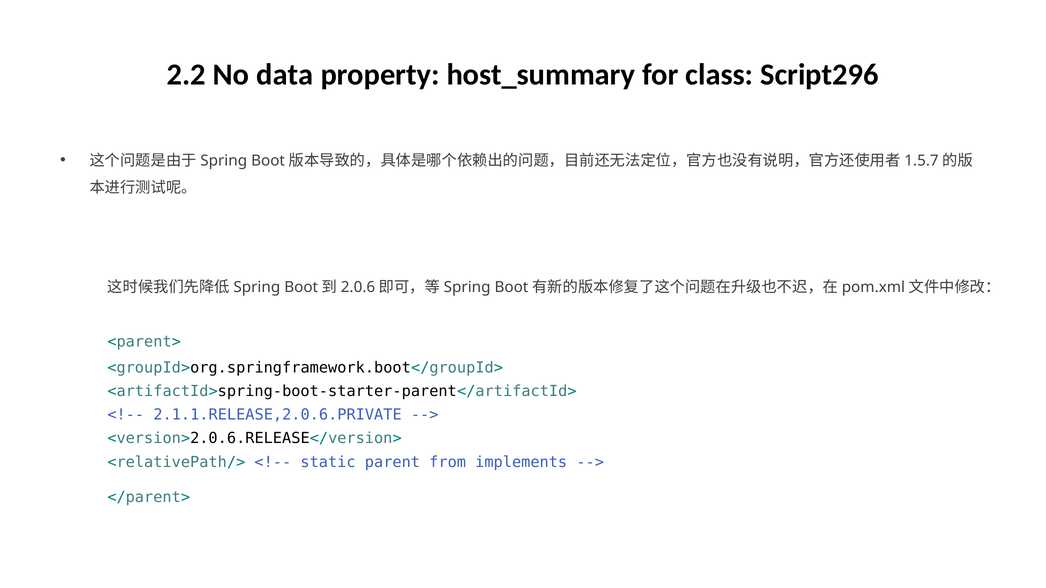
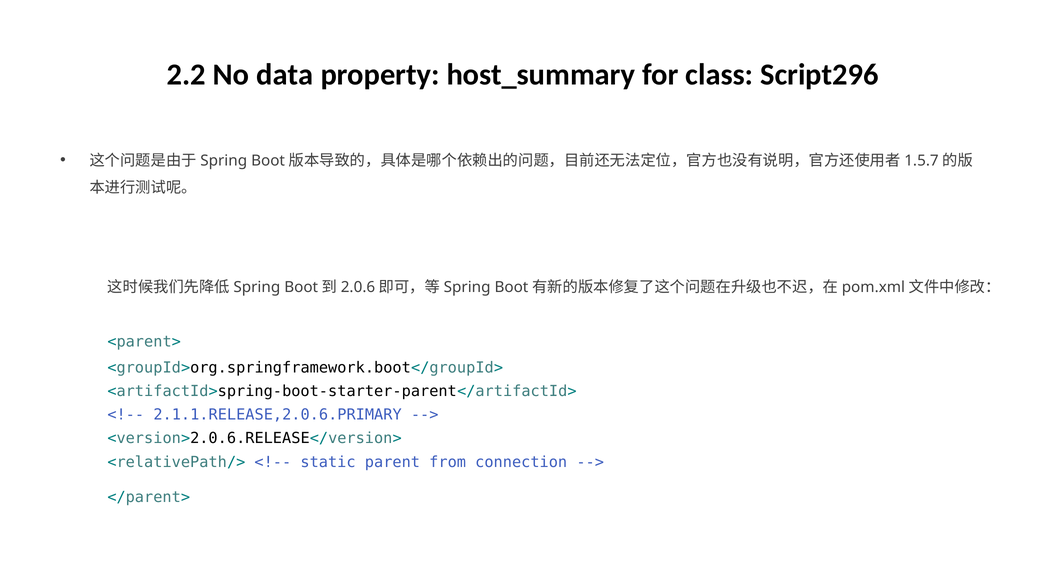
2.1.1.RELEASE,2.0.6.PRIVATE: 2.1.1.RELEASE,2.0.6.PRIVATE -> 2.1.1.RELEASE,2.0.6.PRIMARY (278, 415)
implements: implements -> connection (521, 462)
